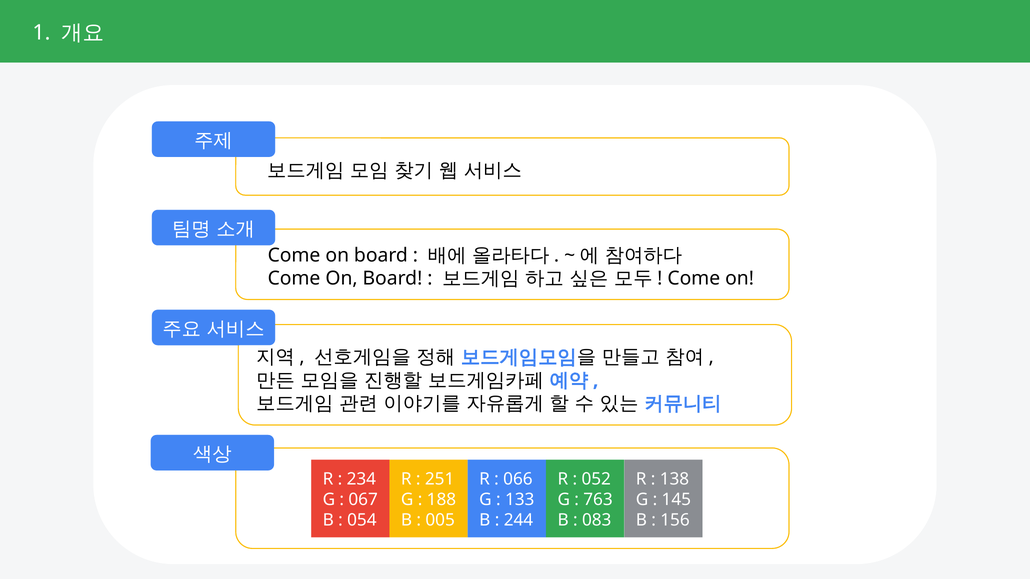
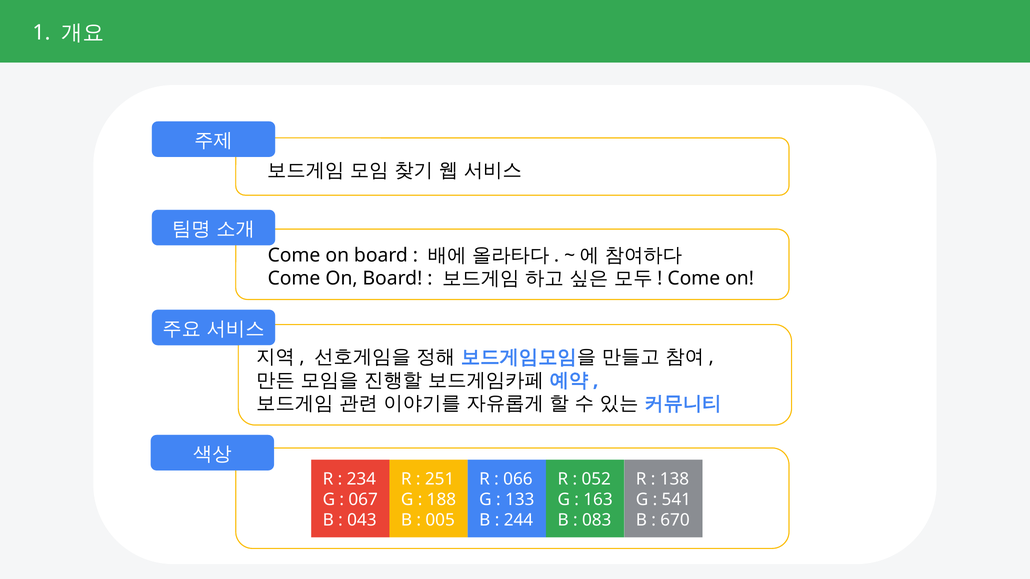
763: 763 -> 163 (598, 500)
145: 145 -> 541 (676, 500)
054: 054 -> 043 (362, 521)
156: 156 -> 670 (675, 521)
